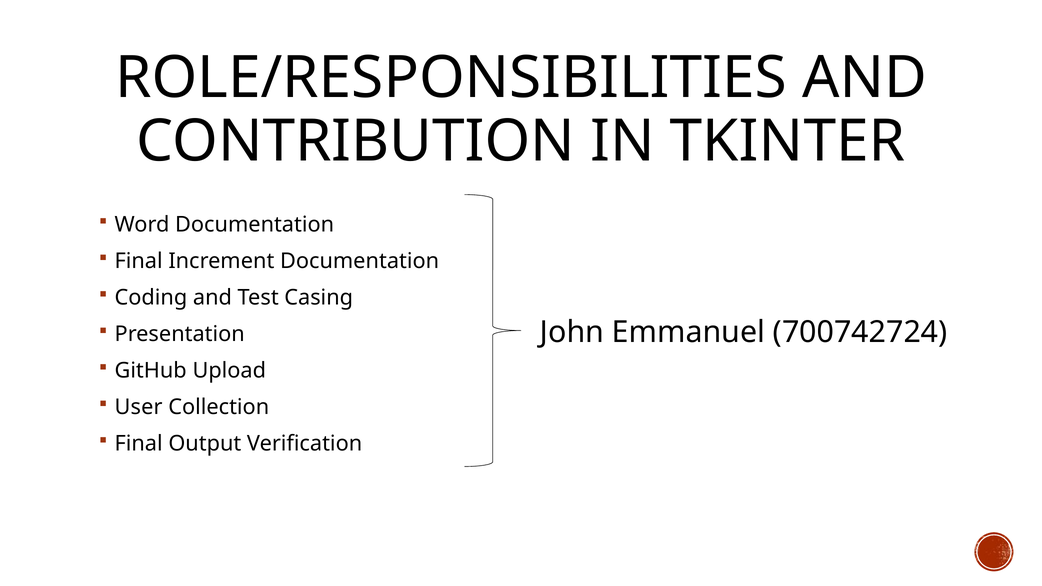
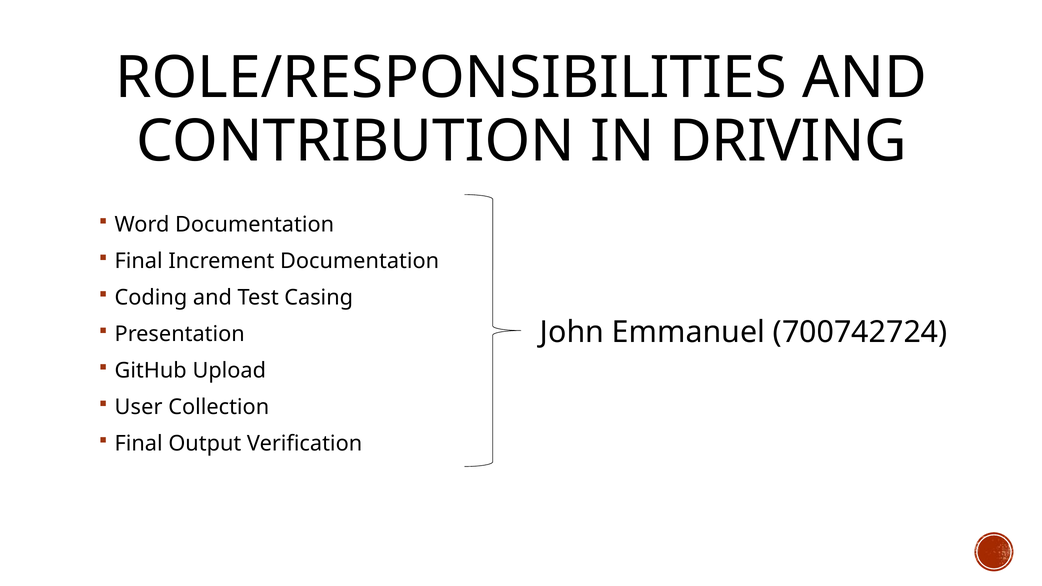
TKINTER: TKINTER -> DRIVING (788, 141)
